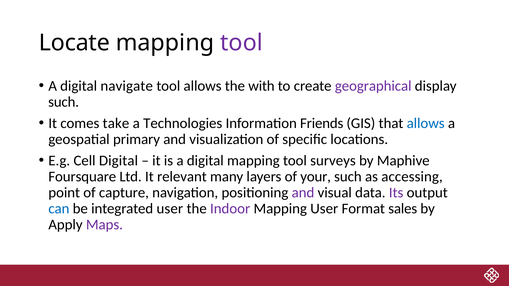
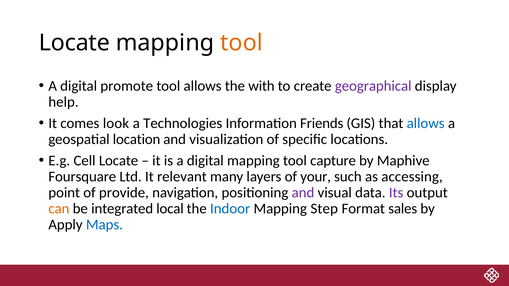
tool colour: purple -> orange (242, 43)
navigate: navigate -> promote (127, 86)
such: such -> help (64, 102)
take: take -> look (116, 123)
primary: primary -> location (137, 139)
Cell Digital: Digital -> Locate (119, 161)
surveys: surveys -> capture (333, 161)
capture: capture -> provide (124, 193)
can colour: blue -> orange (59, 209)
integrated user: user -> local (170, 209)
Indoor colour: purple -> blue (230, 209)
Mapping User: User -> Step (324, 209)
Maps colour: purple -> blue (104, 225)
